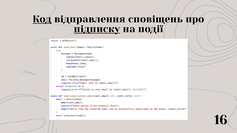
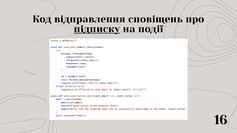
Код underline: present -> none (42, 19)
